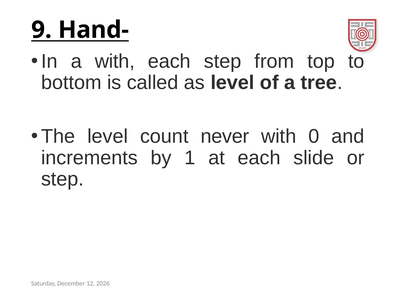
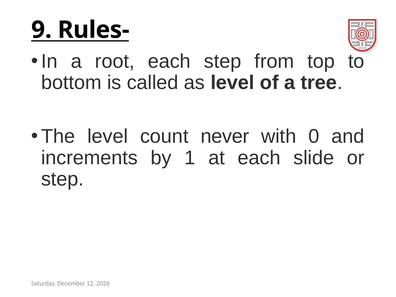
Hand-: Hand- -> Rules- (94, 30)
a with: with -> root (115, 61)
